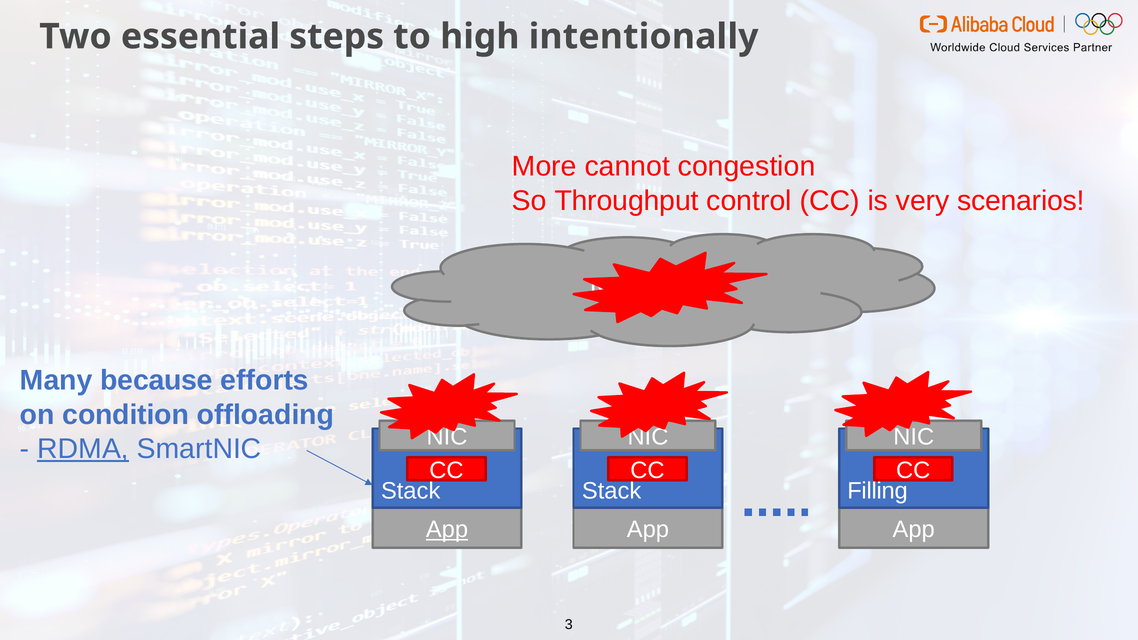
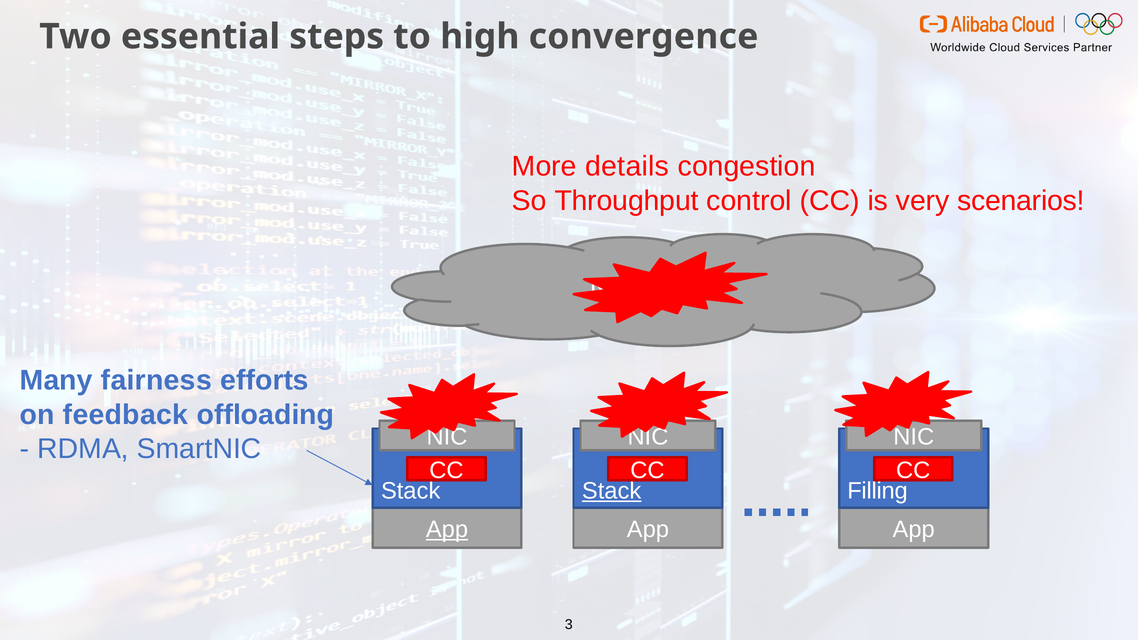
intentionally: intentionally -> convergence (644, 37)
cannot: cannot -> details (627, 167)
because: because -> fairness (156, 381)
condition: condition -> feedback (125, 415)
RDMA underline: present -> none (83, 449)
Stack underline: none -> present (612, 491)
